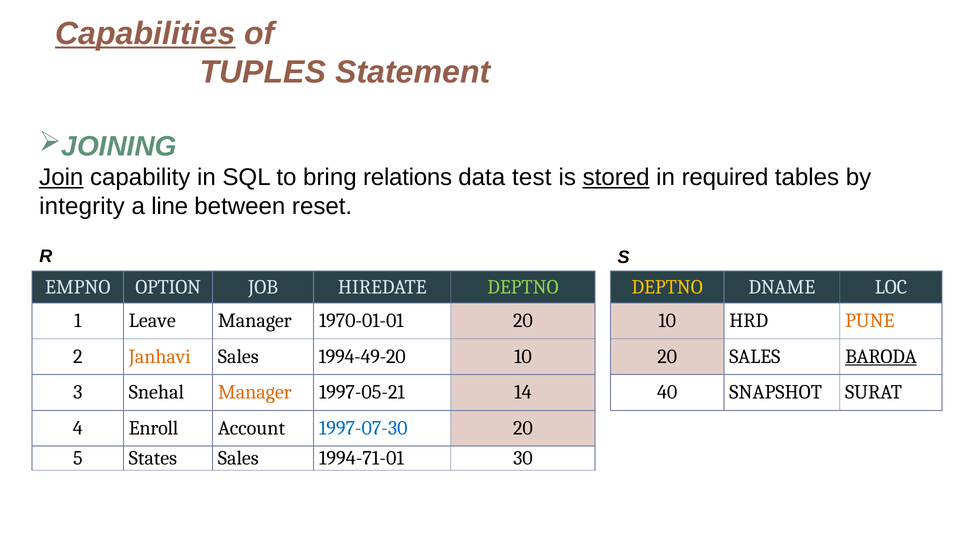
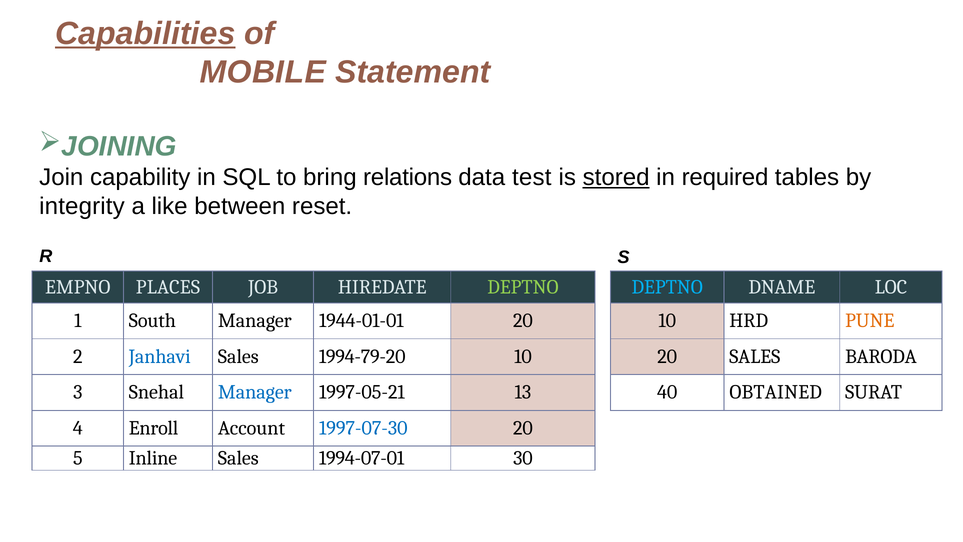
TUPLES: TUPLES -> MOBILE (263, 72)
Join underline: present -> none (61, 177)
line: line -> like (170, 206)
OPTION: OPTION -> PLACES (168, 287)
DEPTNO colour: yellow -> light blue (667, 287)
Leave: Leave -> South (152, 321)
1970-01-01: 1970-01-01 -> 1944-01-01 (361, 321)
Janhavi colour: orange -> blue (160, 356)
1994-49-20: 1994-49-20 -> 1994-79-20 (362, 356)
BARODA underline: present -> none (881, 356)
Manager colour: orange -> blue (255, 392)
14: 14 -> 13 (523, 392)
SNAPSHOT: SNAPSHOT -> OBTAINED (776, 392)
States: States -> Inline (153, 458)
1994-71-01: 1994-71-01 -> 1994-07-01 (362, 458)
